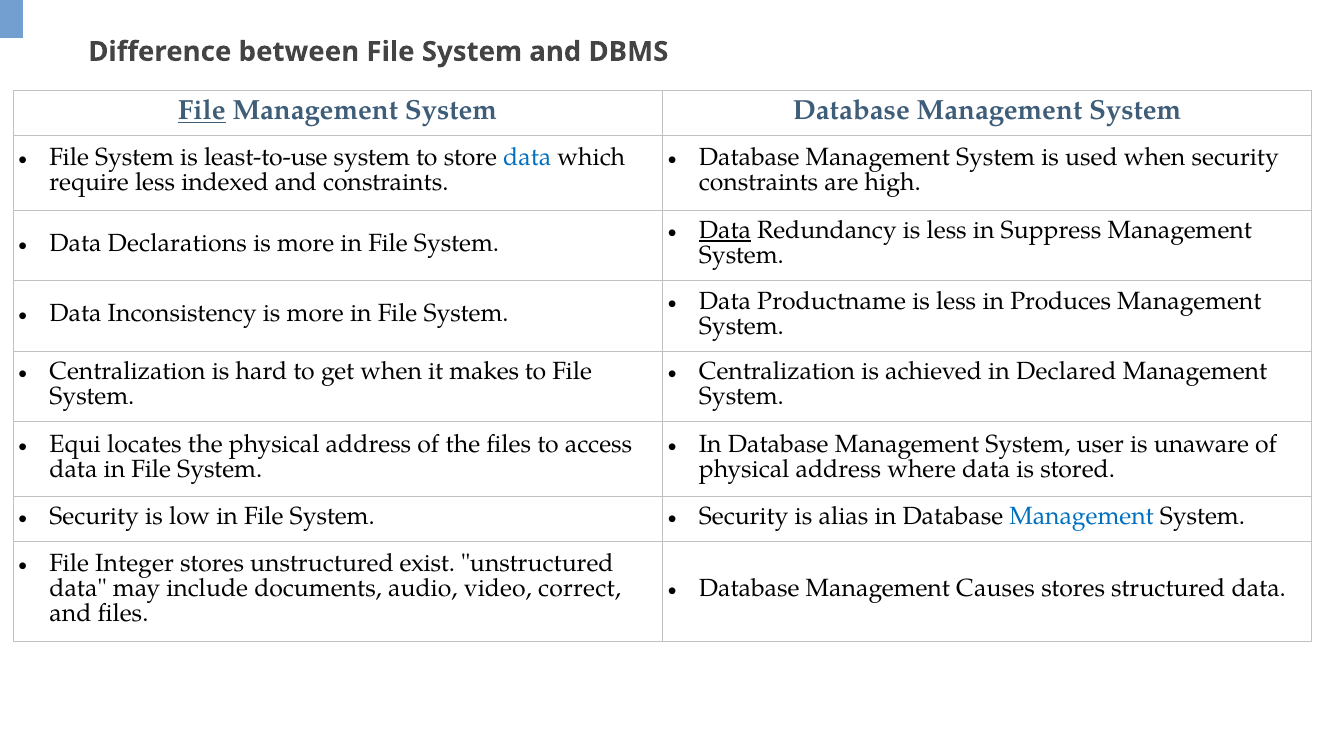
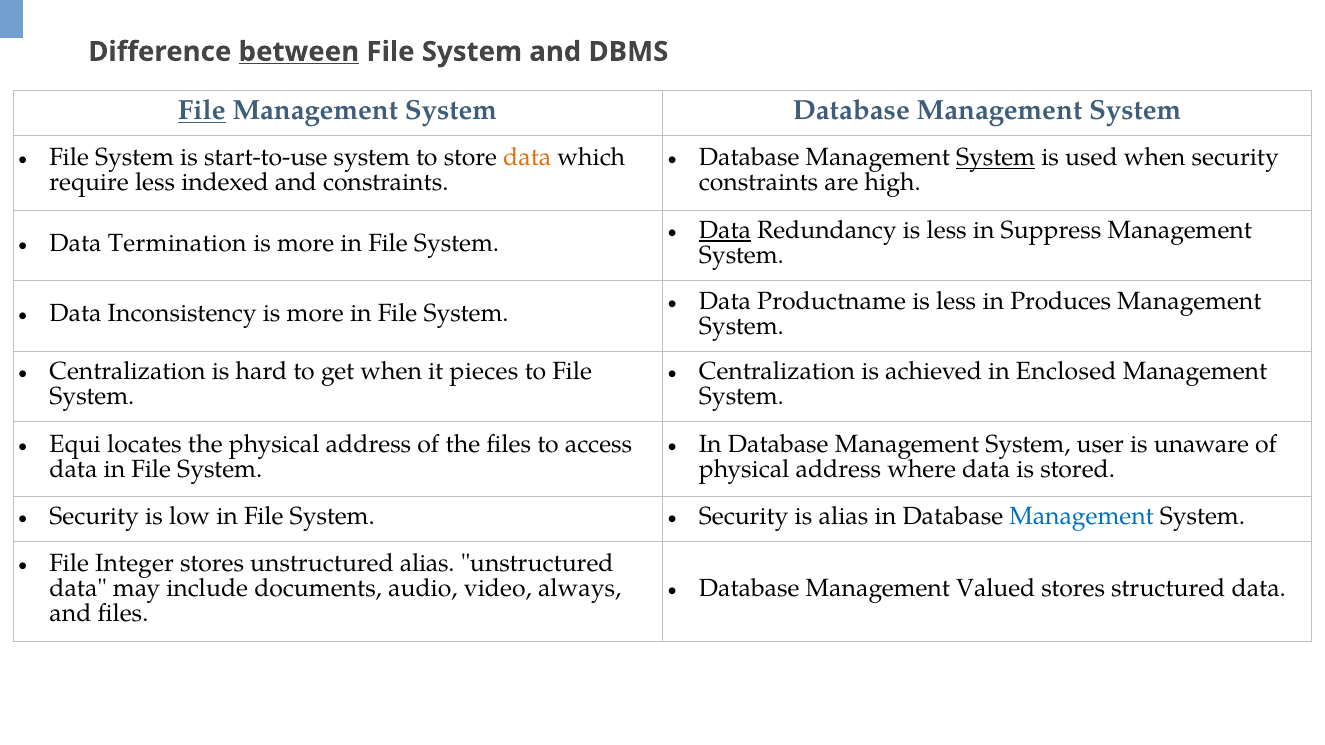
between underline: none -> present (299, 52)
least-to-use: least-to-use -> start-to-use (266, 158)
data colour: blue -> orange (527, 158)
System underline: none -> present (996, 158)
Declarations: Declarations -> Termination (177, 243)
makes: makes -> pieces (484, 372)
Declared: Declared -> Enclosed (1066, 372)
unstructured exist: exist -> alias (427, 564)
Causes: Causes -> Valued (996, 589)
correct: correct -> always (580, 589)
